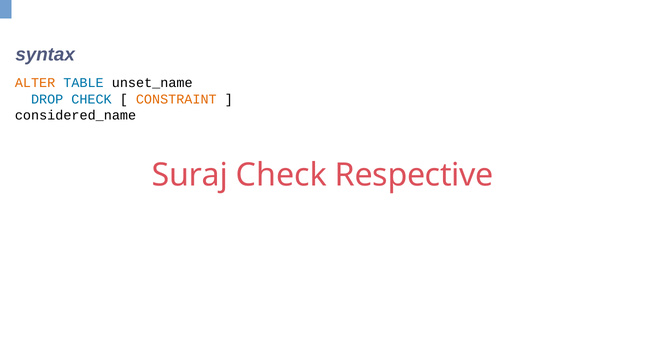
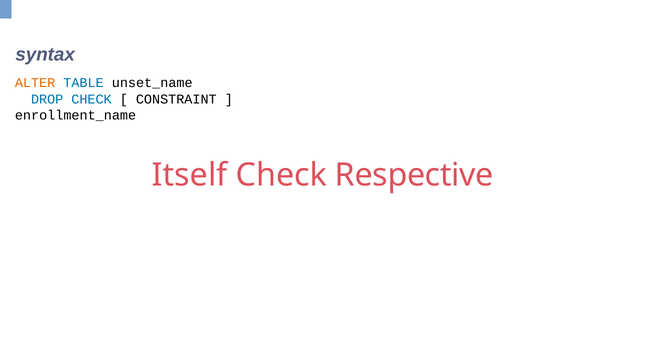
CONSTRAINT colour: orange -> black (176, 99)
considered_name: considered_name -> enrollment_name (76, 115)
Suraj: Suraj -> Itself (190, 175)
